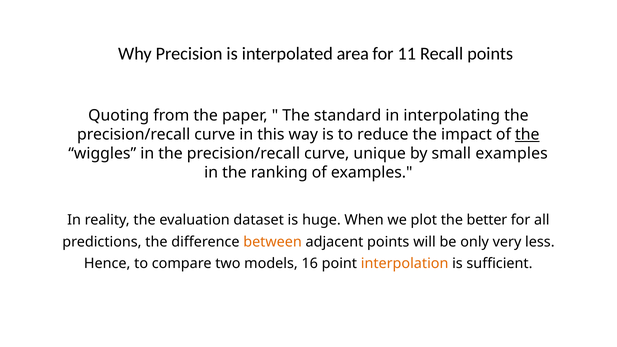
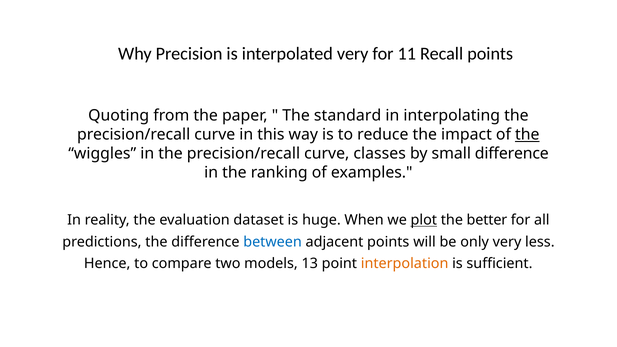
interpolated area: area -> very (353, 54)
unique: unique -> classes (380, 154)
small examples: examples -> difference (512, 154)
plot underline: none -> present (424, 220)
between colour: orange -> blue (273, 242)
16: 16 -> 13 (310, 264)
